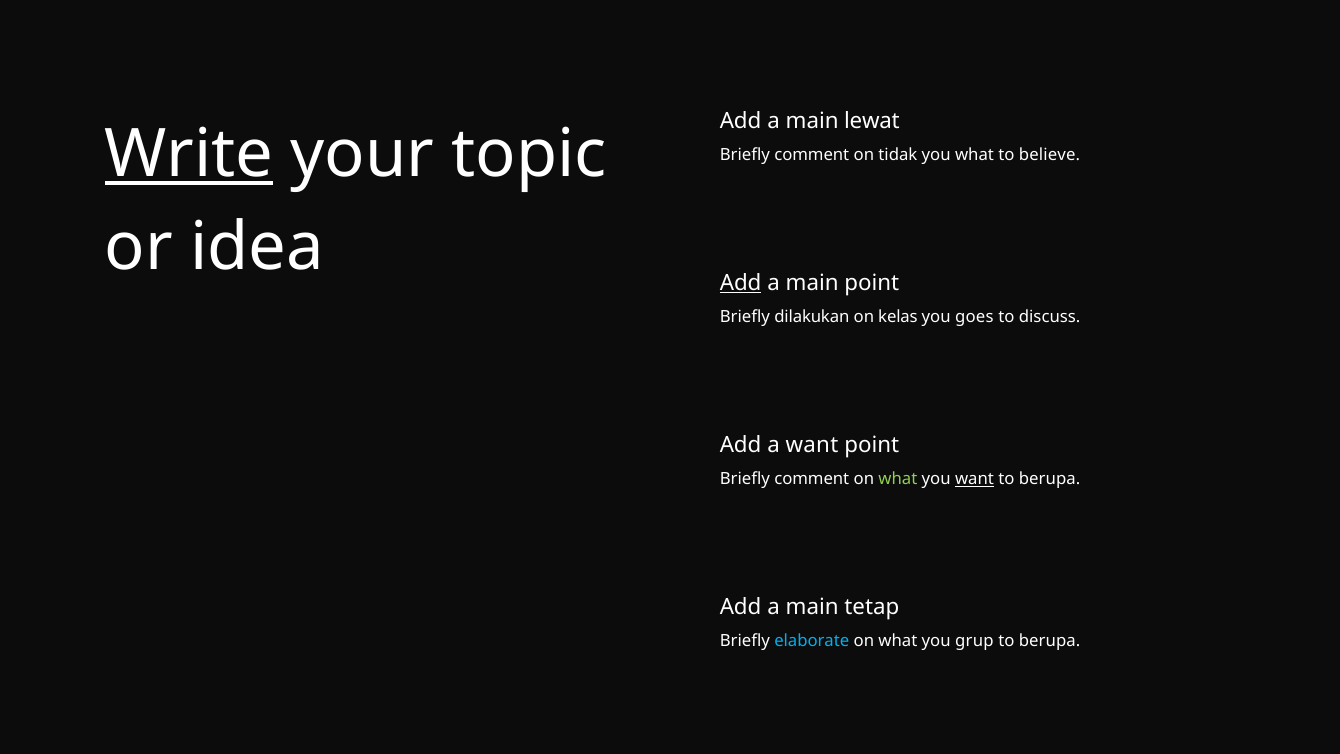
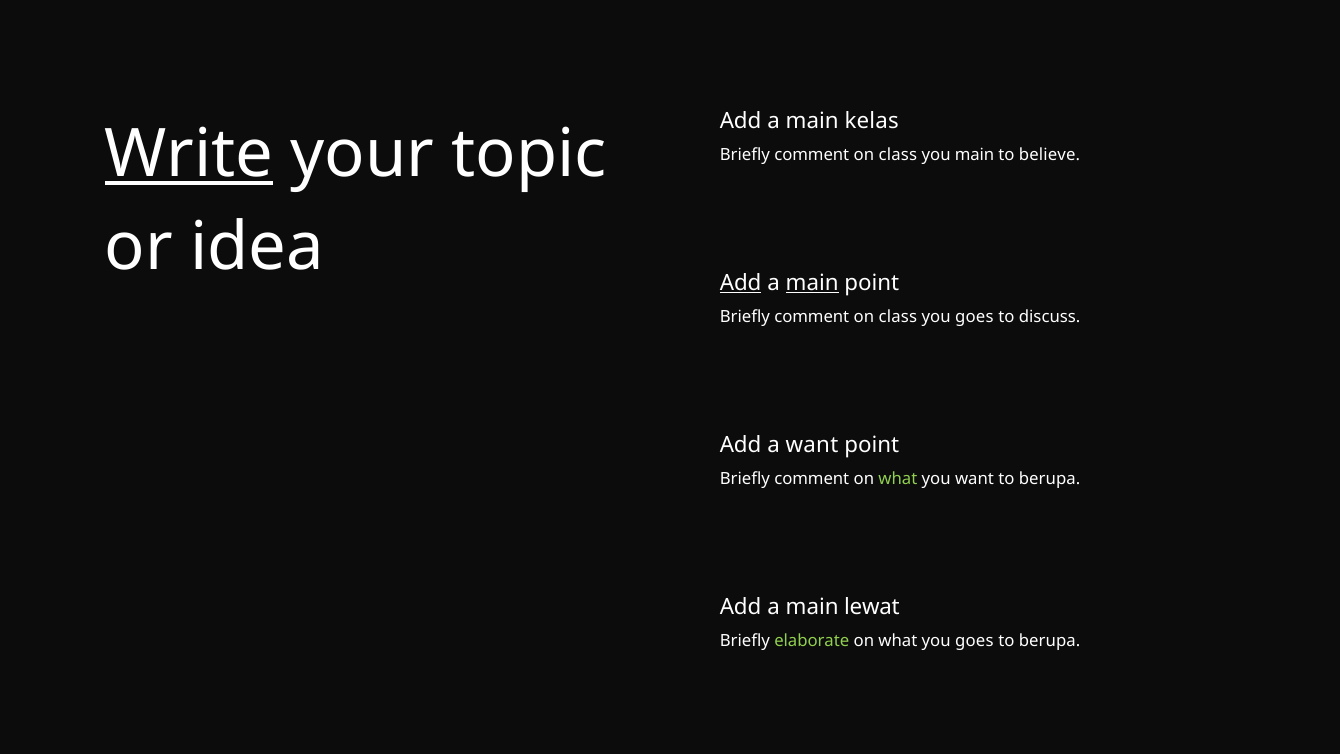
lewat: lewat -> kelas (872, 121)
tidak: tidak -> class (898, 155)
you what: what -> main (975, 155)
main underline: none -> present (812, 283)
dilakukan: dilakukan -> comment (812, 317)
kelas: kelas -> class (898, 317)
want underline: present -> none (975, 479)
tetap: tetap -> lewat (872, 607)
elaborate colour: light blue -> light green (812, 641)
what you grup: grup -> goes (974, 641)
